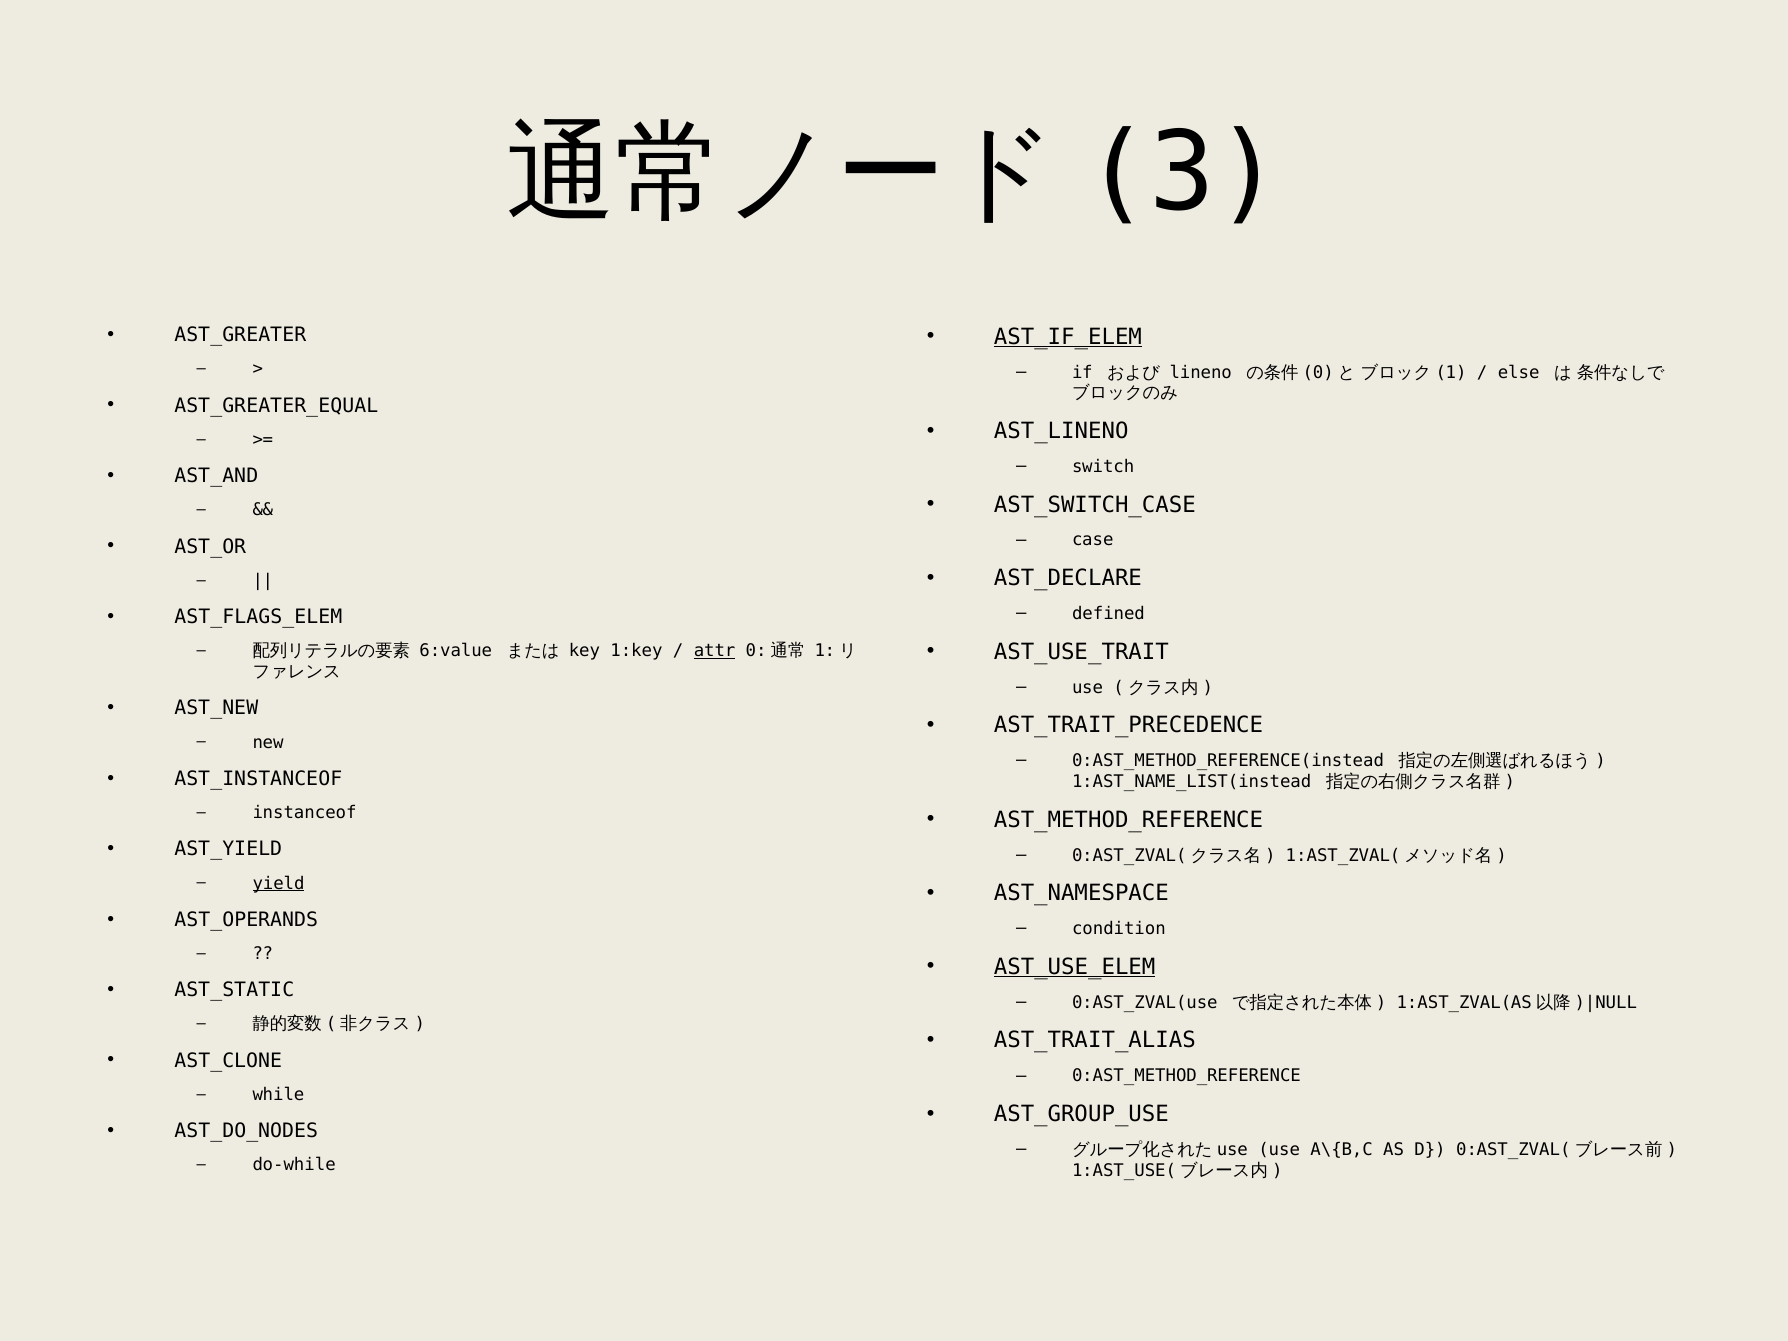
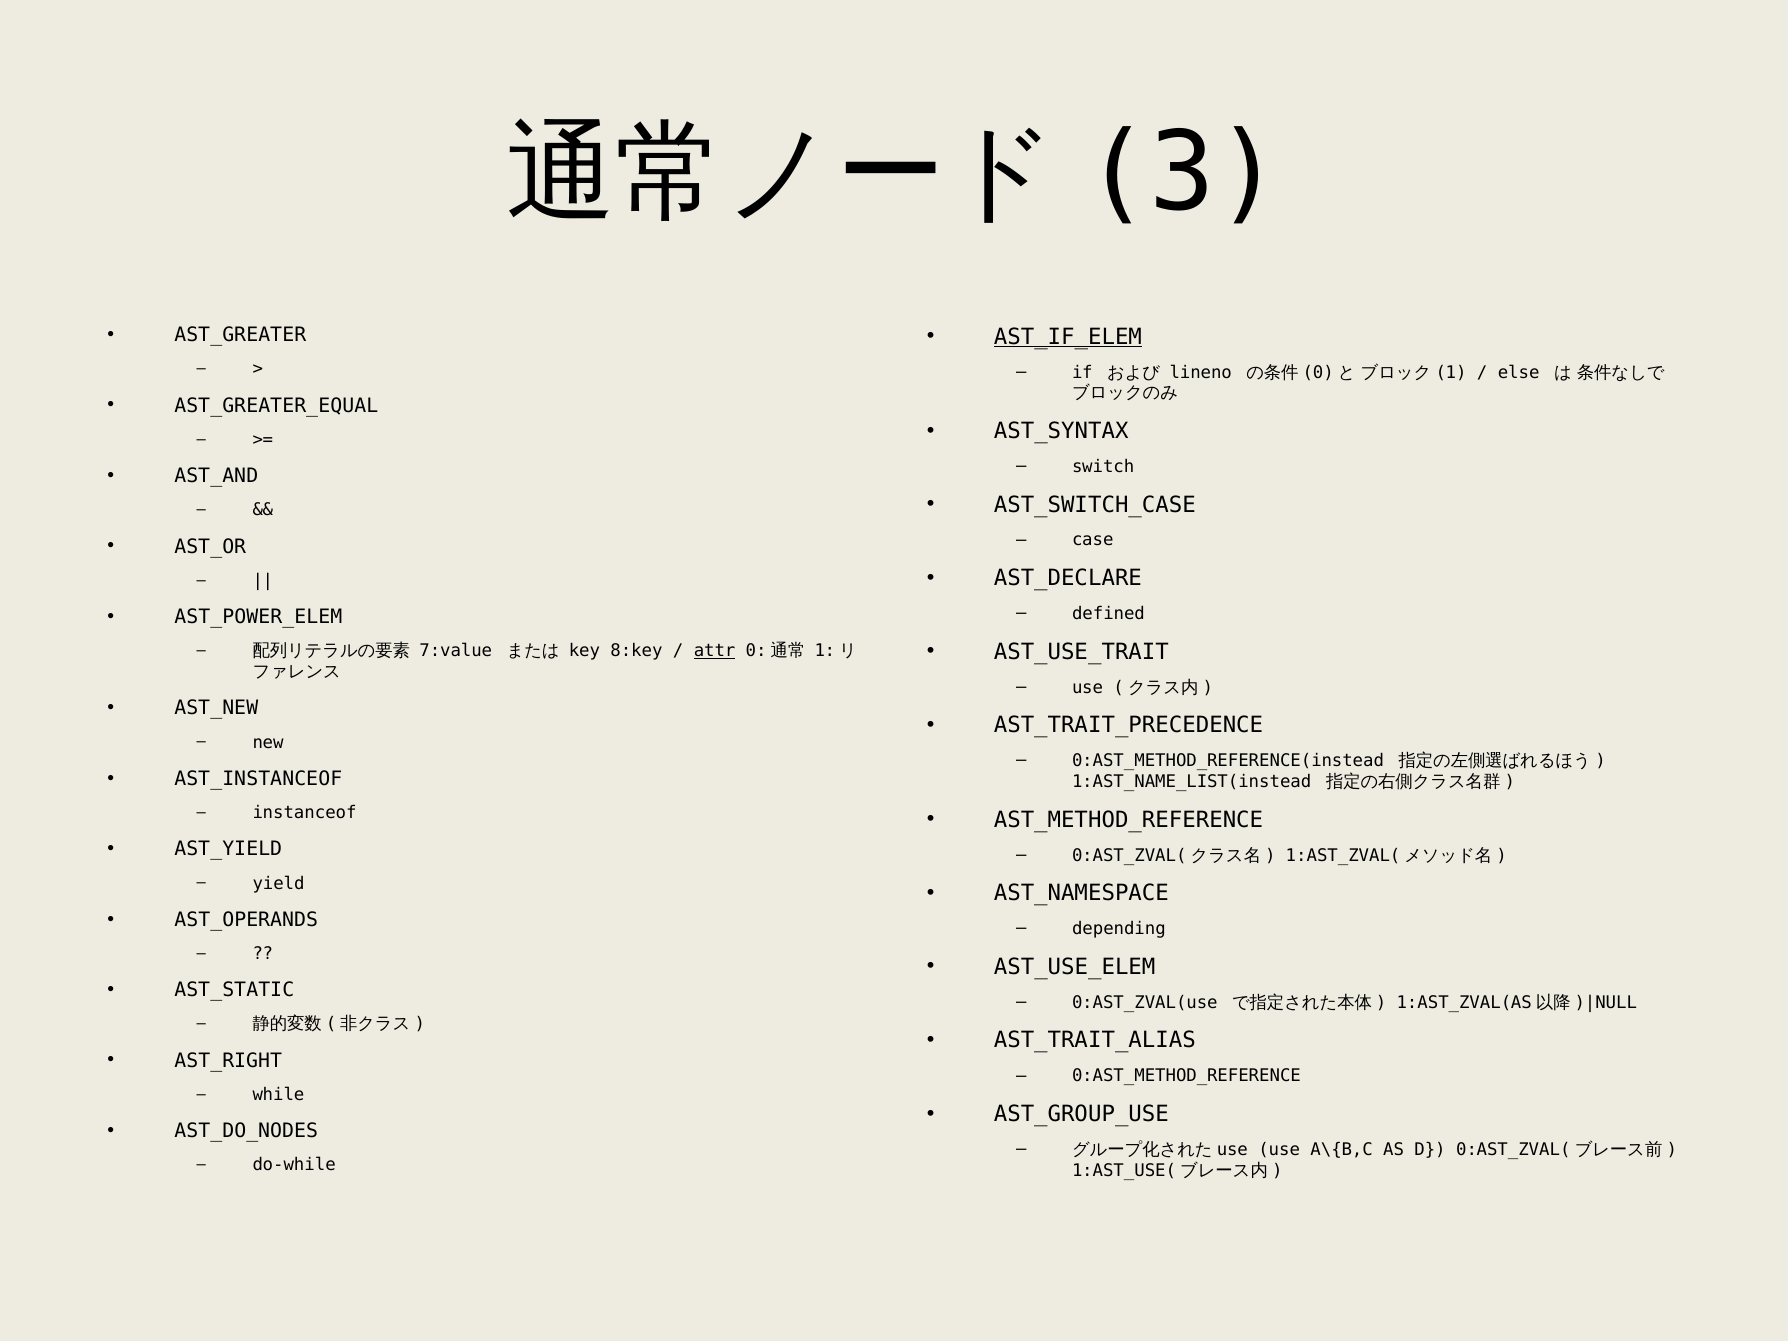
AST_LINENO: AST_LINENO -> AST_SYNTAX (1061, 431)
AST_FLAGS_ELEM: AST_FLAGS_ELEM -> AST_POWER_ELEM (258, 617)
6:value: 6:value -> 7:value (456, 651)
1:key: 1:key -> 8:key (636, 651)
yield underline: present -> none (279, 883)
condition: condition -> depending (1119, 929)
AST_USE_ELEM underline: present -> none (1075, 967)
AST_CLONE: AST_CLONE -> AST_RIGHT (228, 1061)
